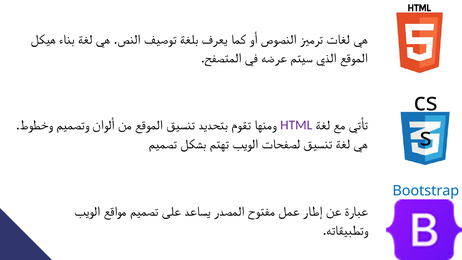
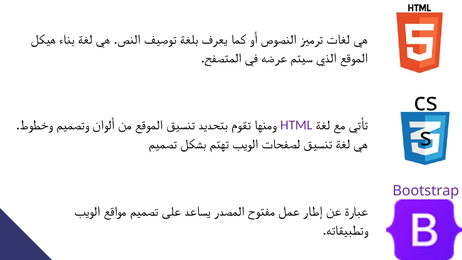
Bootstrap colour: blue -> purple (426, 191)
